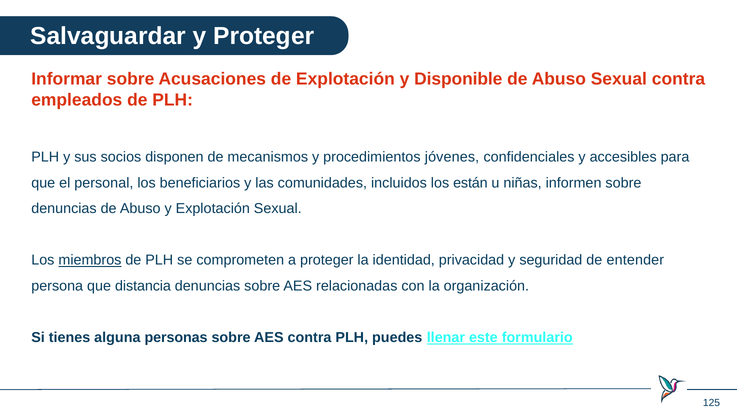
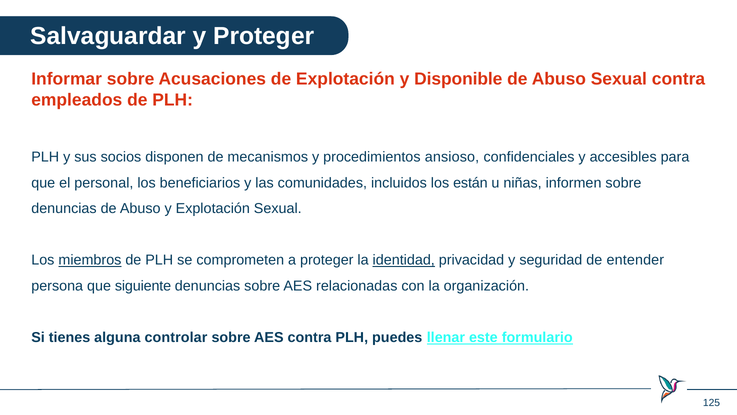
jóvenes: jóvenes -> ansioso (452, 157)
identidad underline: none -> present (404, 260)
distancia: distancia -> siguiente (143, 286)
personas: personas -> controlar (176, 337)
